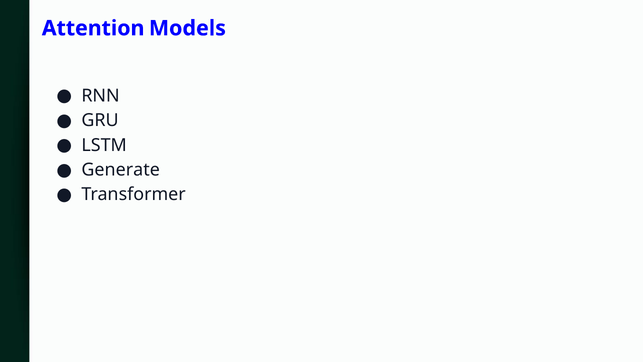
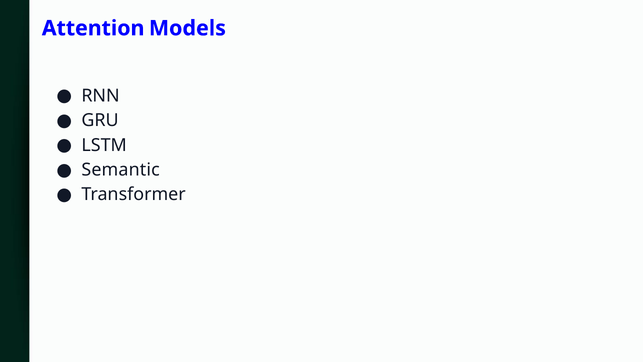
Generate: Generate -> Semantic (121, 170)
